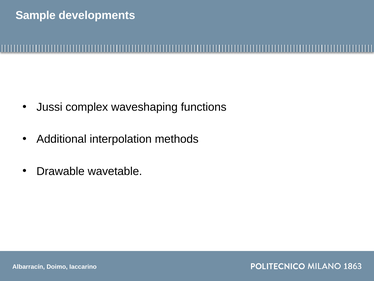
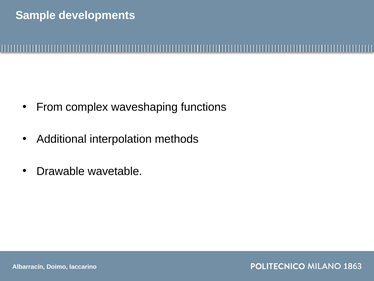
Jussi: Jussi -> From (50, 107)
